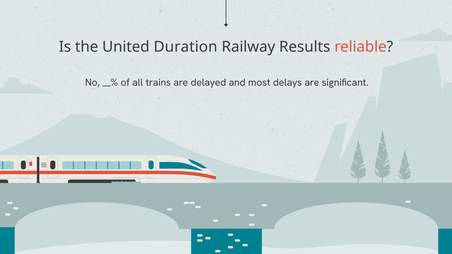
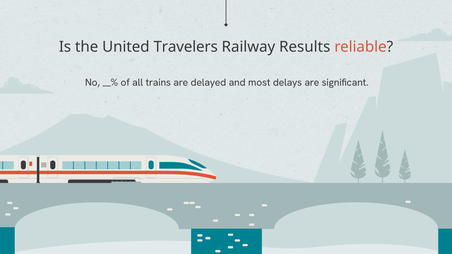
Duration: Duration -> Travelers (186, 47)
